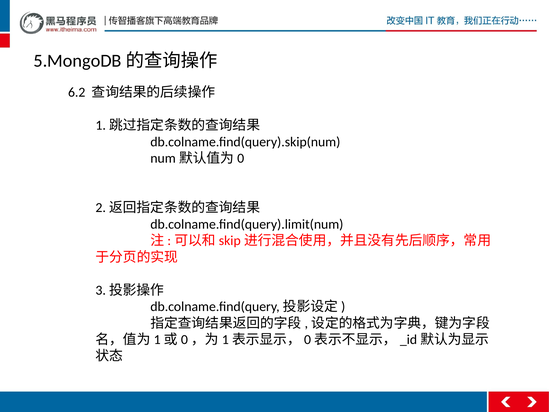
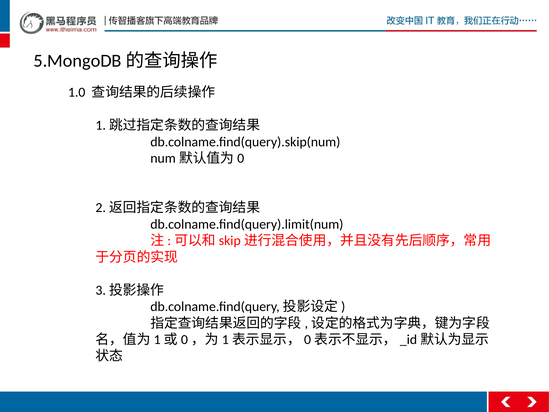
6.2: 6.2 -> 1.0 (77, 92)
